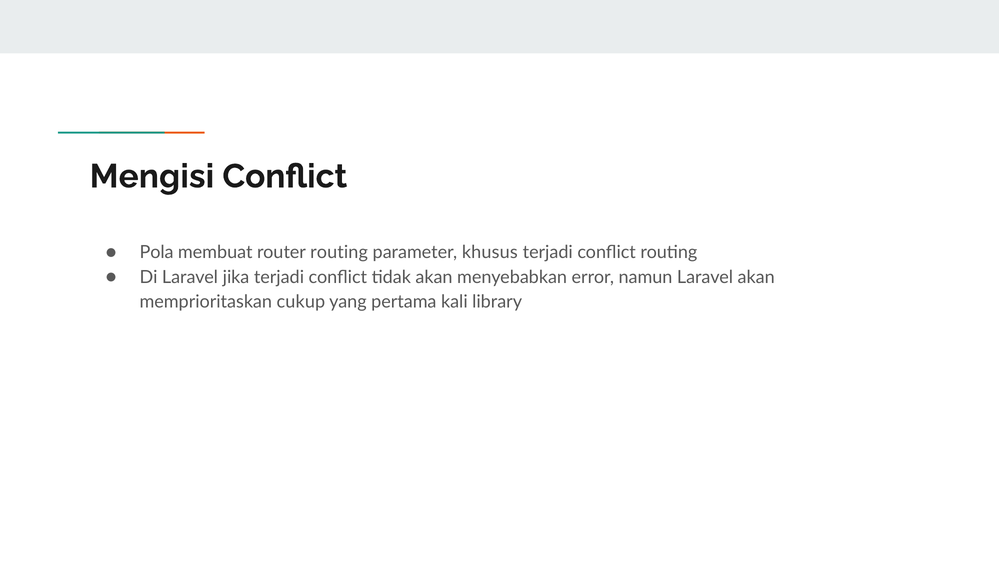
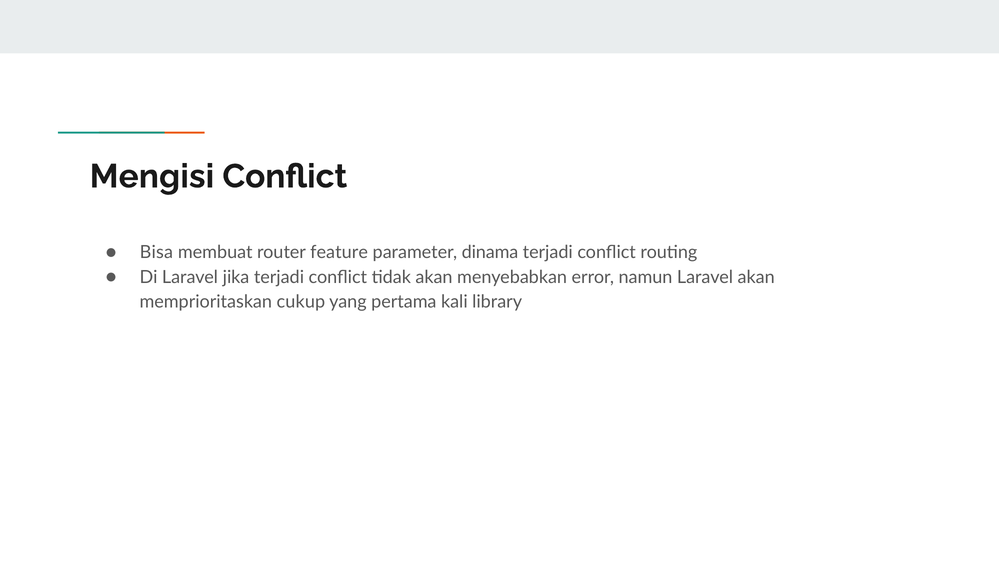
Pola: Pola -> Bisa (156, 252)
router routing: routing -> feature (339, 252)
khusus: khusus -> dinama (490, 252)
